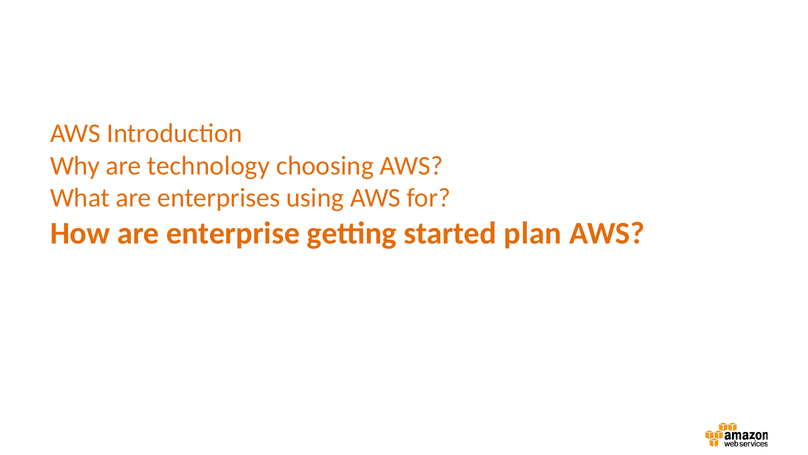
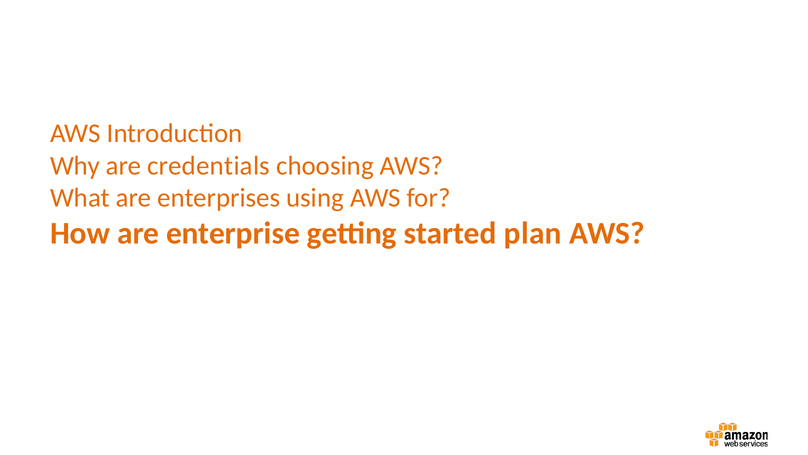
technology: technology -> credentials (209, 165)
